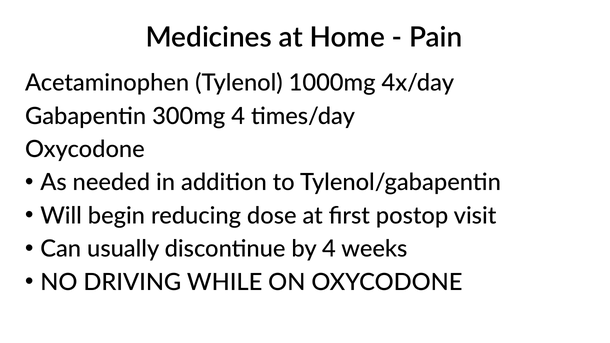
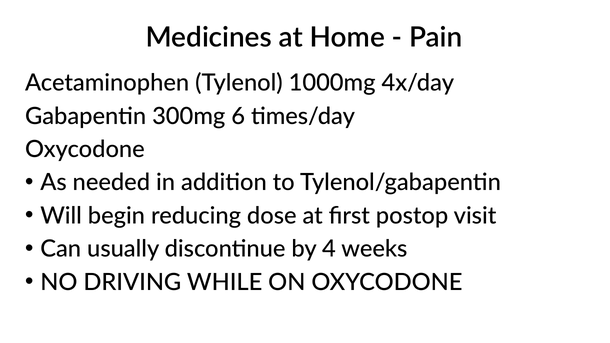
300mg 4: 4 -> 6 (238, 116)
